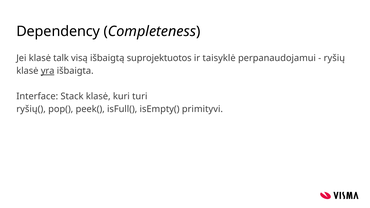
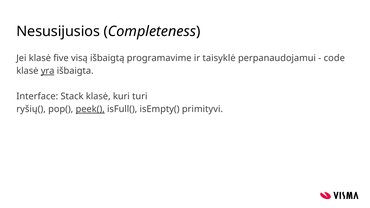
Dependency: Dependency -> Nesusijusios (58, 31)
talk: talk -> five (61, 58)
suprojektuotos: suprojektuotos -> programavime (159, 58)
ryšių: ryšių -> code (334, 58)
peek( underline: none -> present (90, 109)
